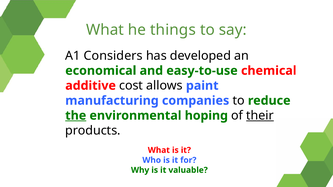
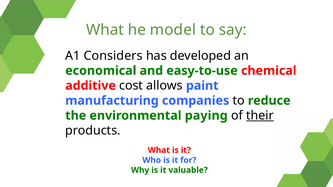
things: things -> model (173, 30)
the underline: present -> none (76, 116)
hoping: hoping -> paying (206, 116)
